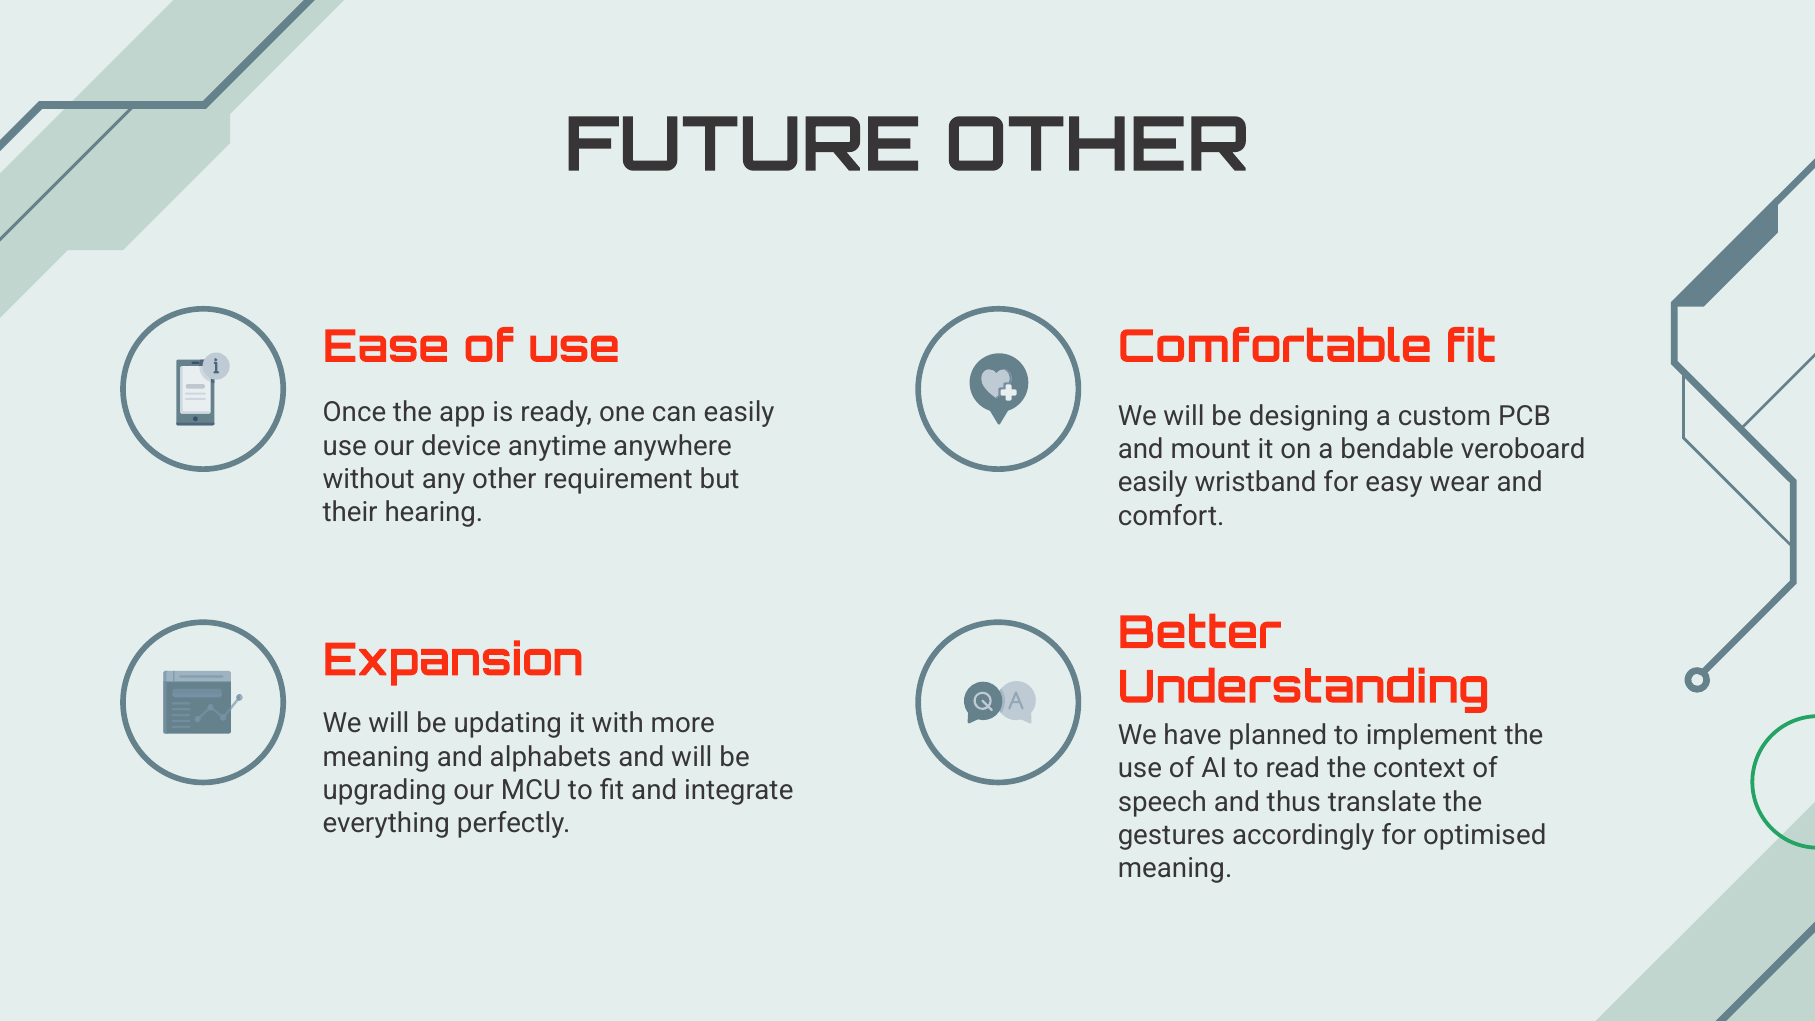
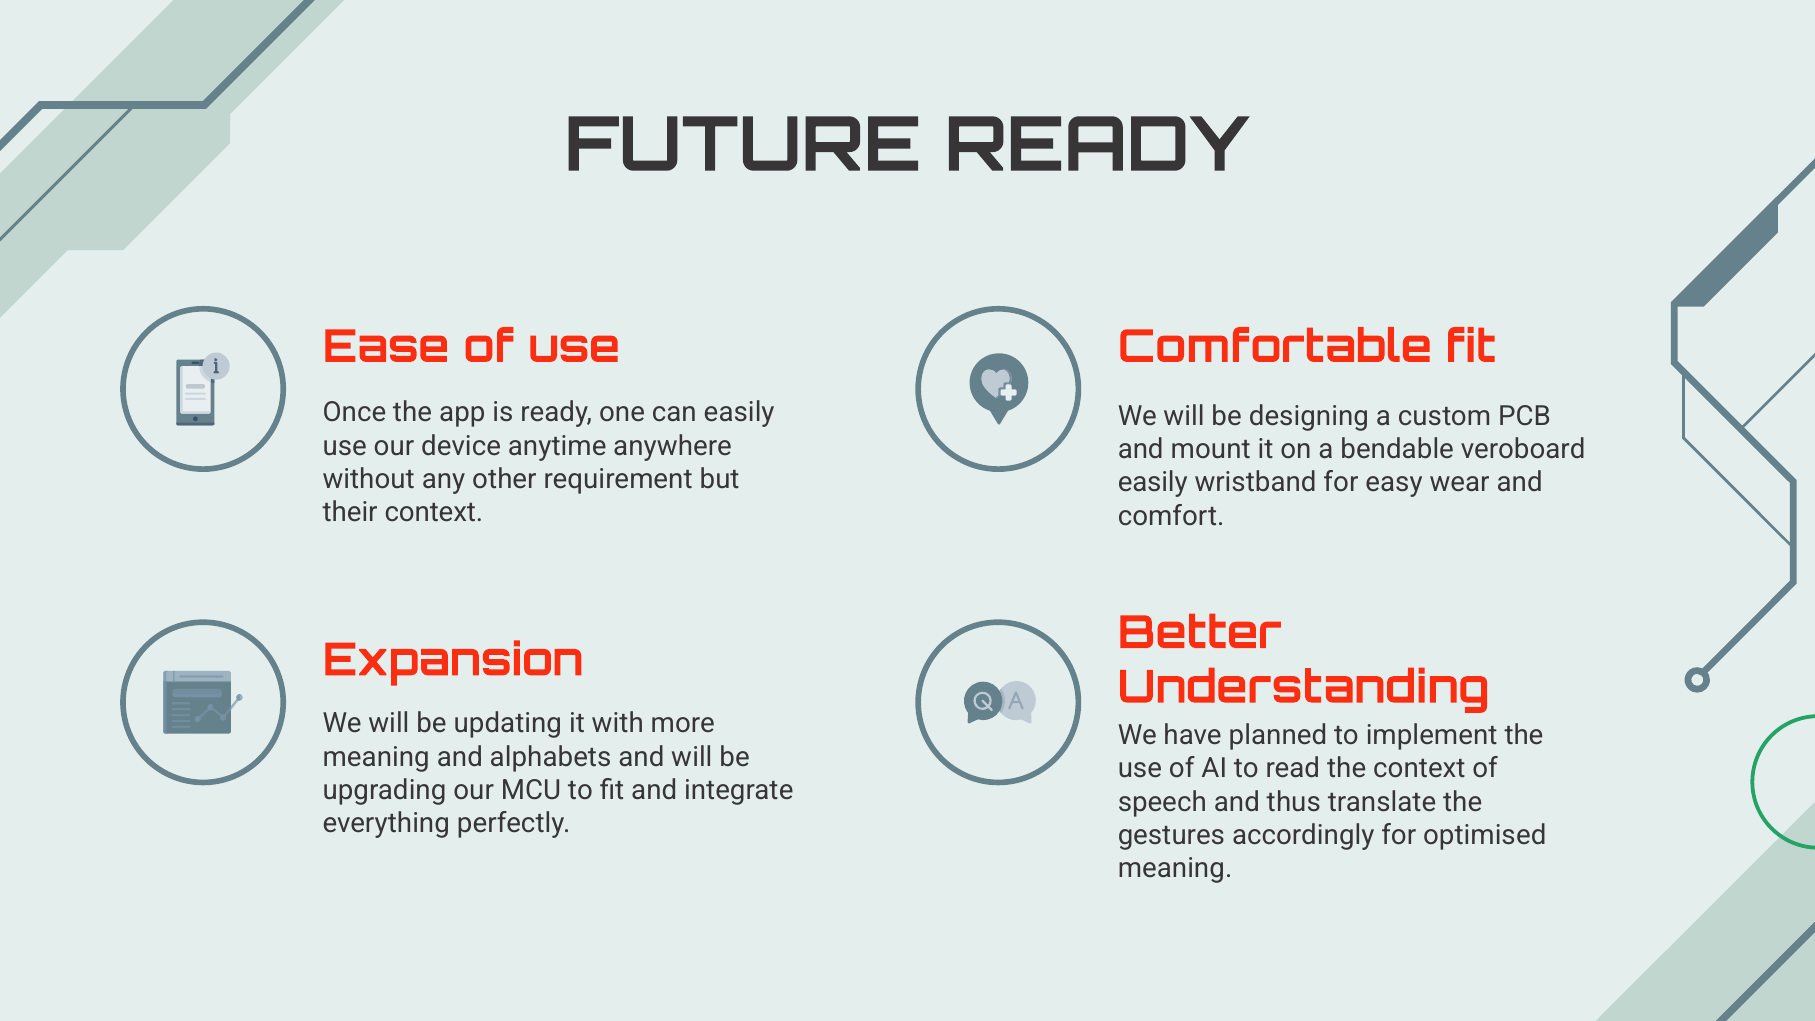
FUTURE OTHER: OTHER -> READY (1097, 146)
their hearing: hearing -> context (434, 513)
